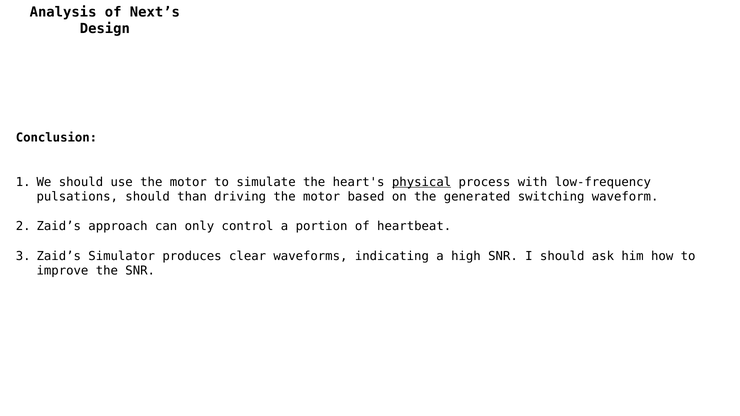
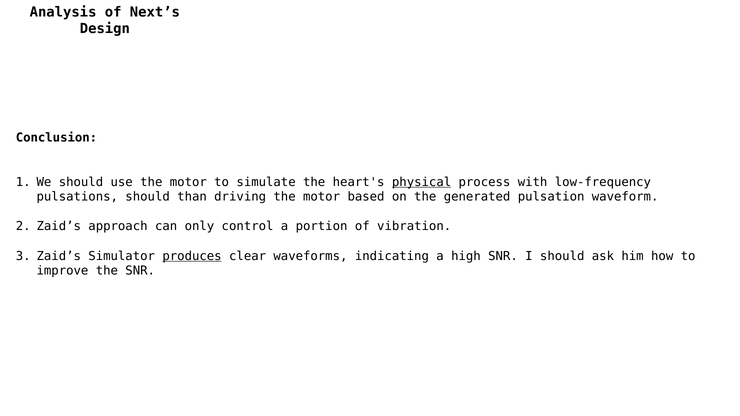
switching: switching -> pulsation (551, 197)
heartbeat: heartbeat -> vibration (414, 227)
produces underline: none -> present (192, 256)
